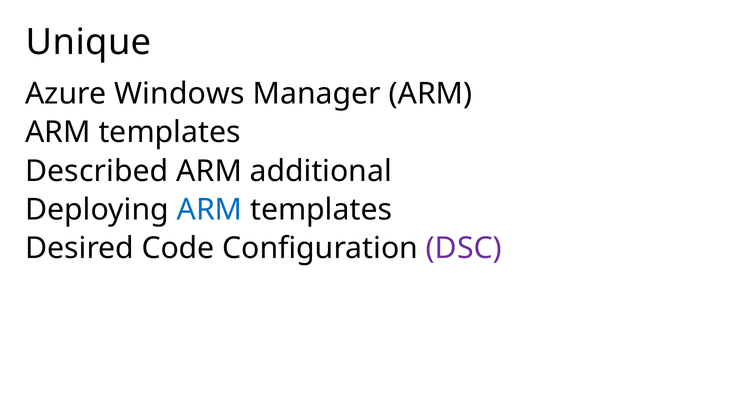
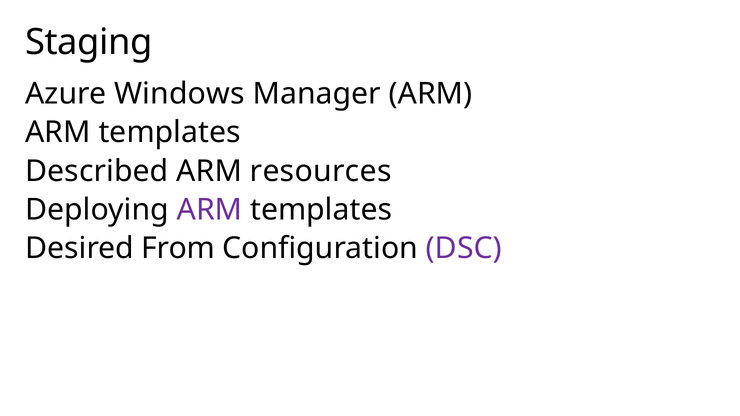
Unique: Unique -> Staging (89, 42)
additional: additional -> resources (321, 171)
ARM colour: blue -> purple (209, 210)
Code: Code -> From (178, 249)
